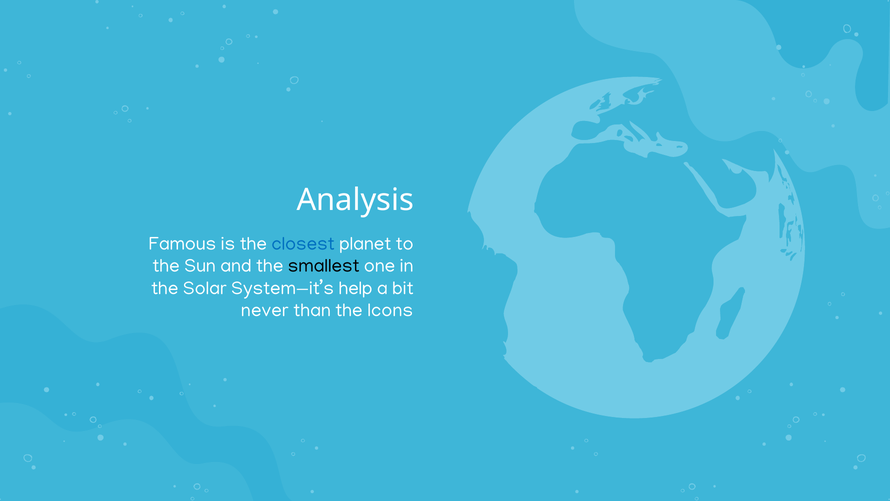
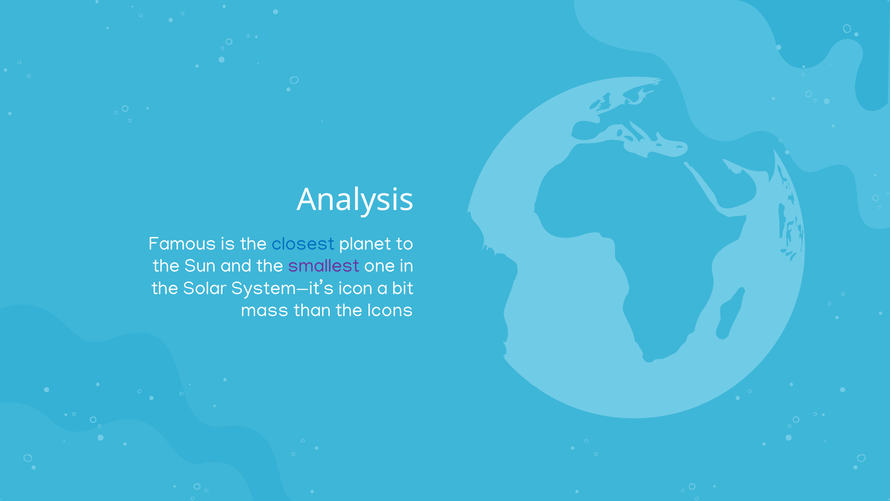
smallest colour: black -> purple (324, 266)
help: help -> icon (356, 288)
never: never -> mass (265, 310)
